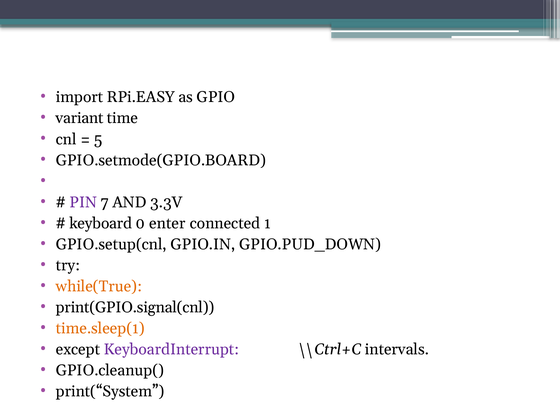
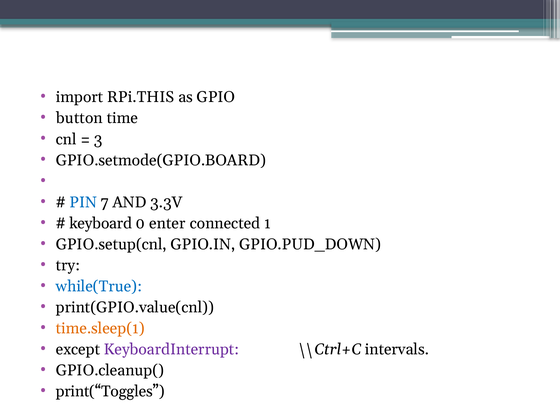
RPi.EASY: RPi.EASY -> RPi.THIS (141, 97)
variant: variant -> button (79, 118)
5: 5 -> 3 (98, 139)
PIN colour: purple -> blue (83, 202)
while(True colour: orange -> blue (99, 286)
print(GPIO.signal(cnl: print(GPIO.signal(cnl -> print(GPIO.value(cnl (135, 307)
print(“System: print(“System -> print(“Toggles (110, 391)
